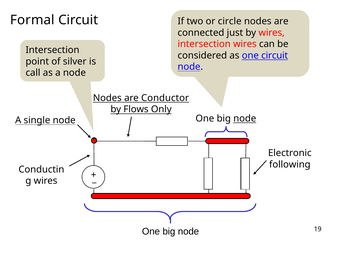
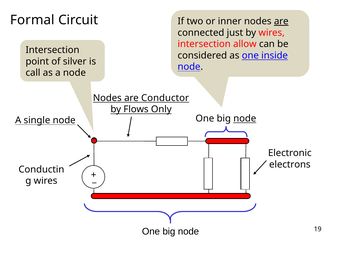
circle: circle -> inner (230, 21)
are underline: none -> present (281, 21)
intersection wires: wires -> allow (245, 44)
one circuit: circuit -> inside (275, 56)
following: following -> electrons (290, 165)
